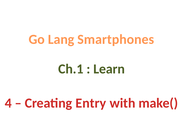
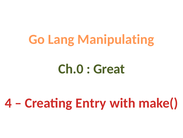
Smartphones: Smartphones -> Manipulating (116, 39)
Ch.1: Ch.1 -> Ch.0 (71, 69)
Learn: Learn -> Great (109, 69)
